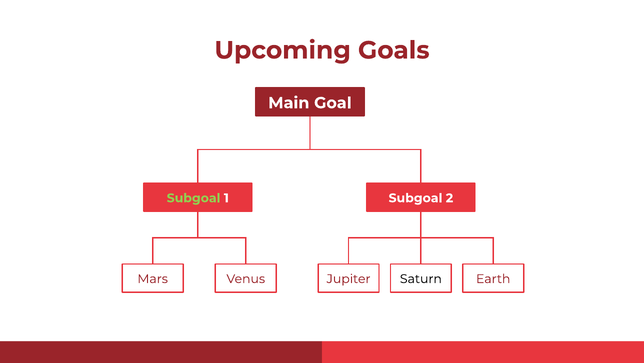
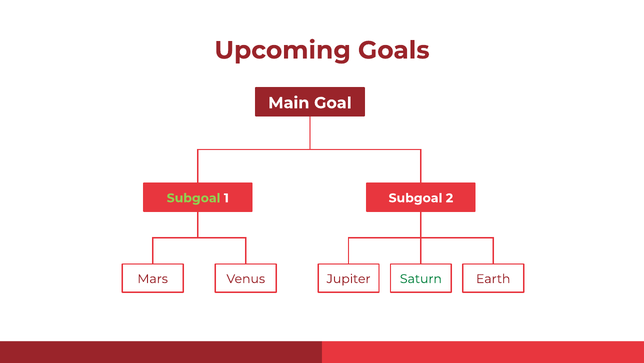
Saturn colour: black -> green (421, 278)
